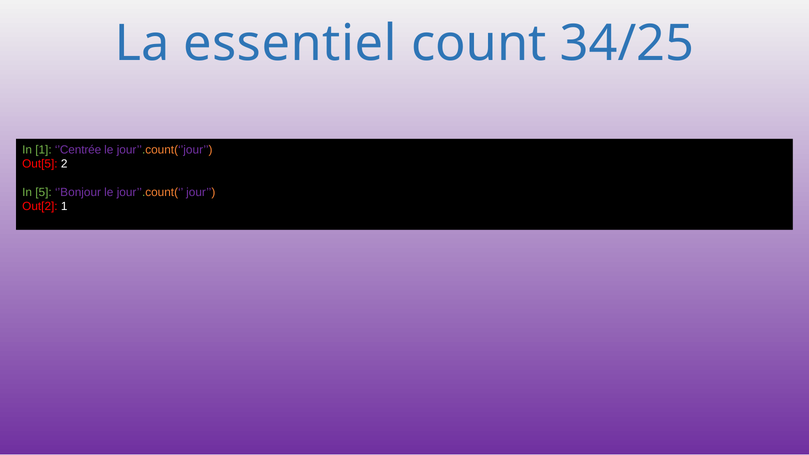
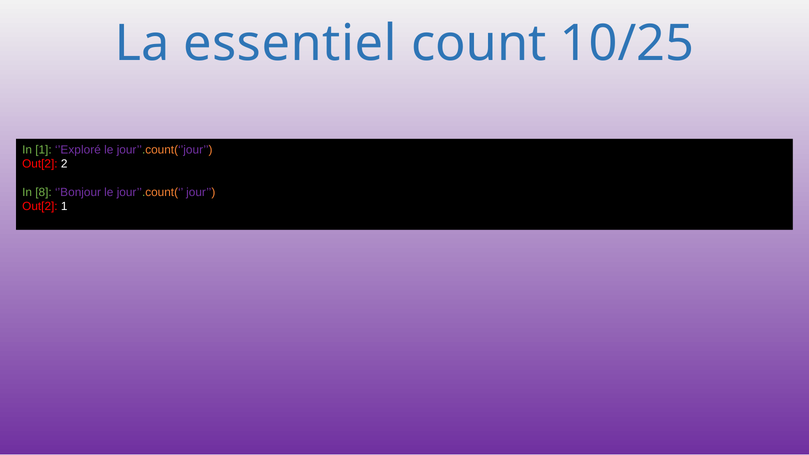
34/25: 34/25 -> 10/25 (627, 44)
’Centrée: ’Centrée -> ’Exploré (78, 150)
Out[5: Out[5 -> Out[2 (40, 164)
5: 5 -> 8 (43, 192)
